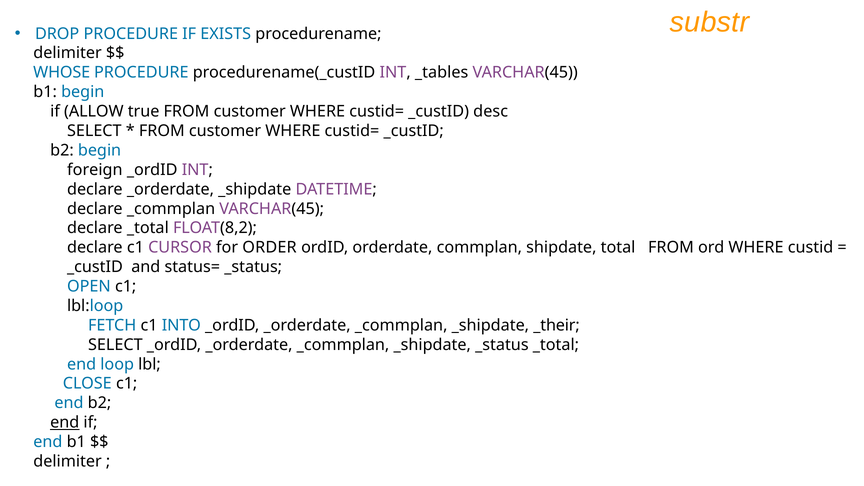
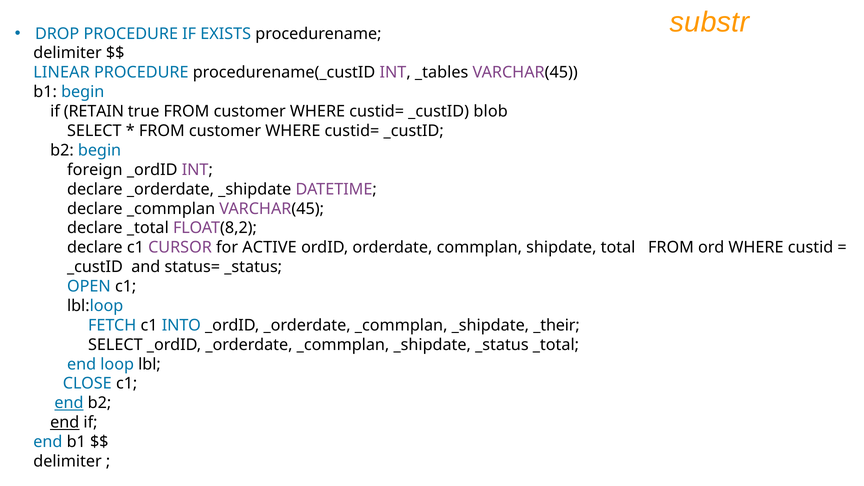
WHOSE: WHOSE -> LINEAR (62, 73)
ALLOW: ALLOW -> RETAIN (94, 111)
desc: desc -> blob (491, 111)
ORDER: ORDER -> ACTIVE (270, 248)
end underline: none -> present (69, 403)
